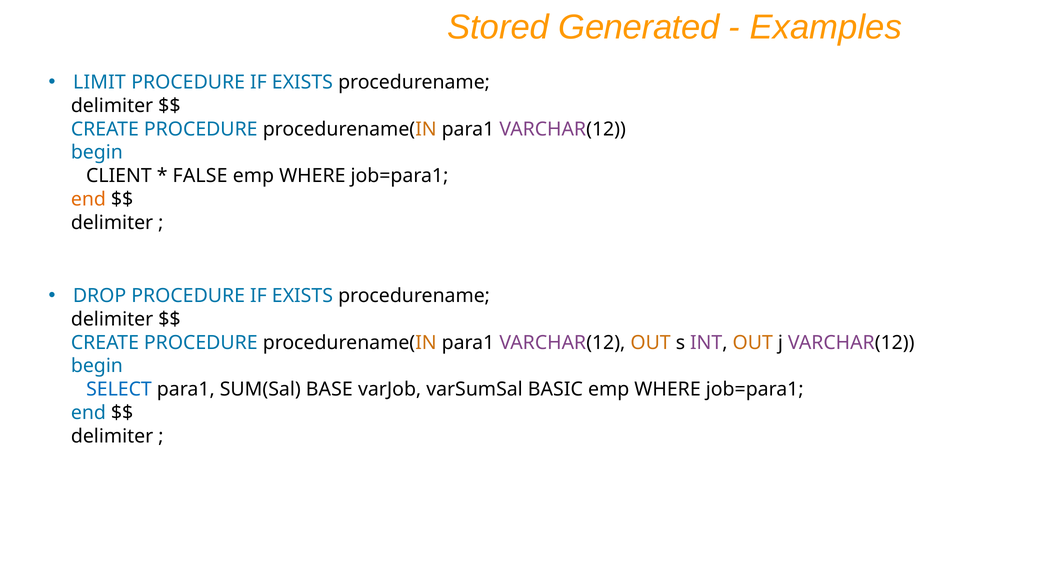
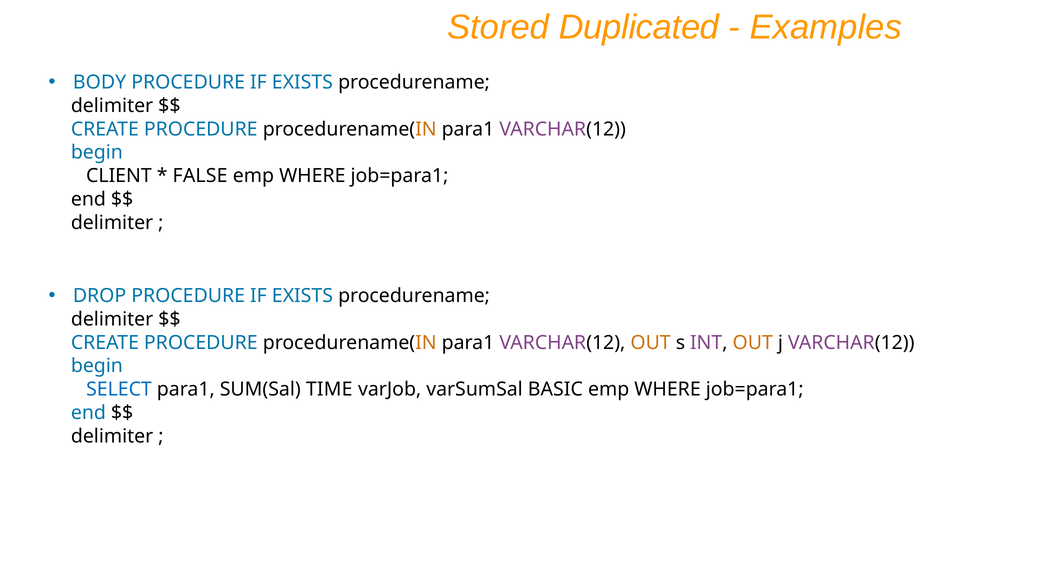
Generated: Generated -> Duplicated (639, 27)
LIMIT: LIMIT -> BODY (100, 82)
end colour: orange -> black (88, 199)
BASE: BASE -> TIME (329, 389)
